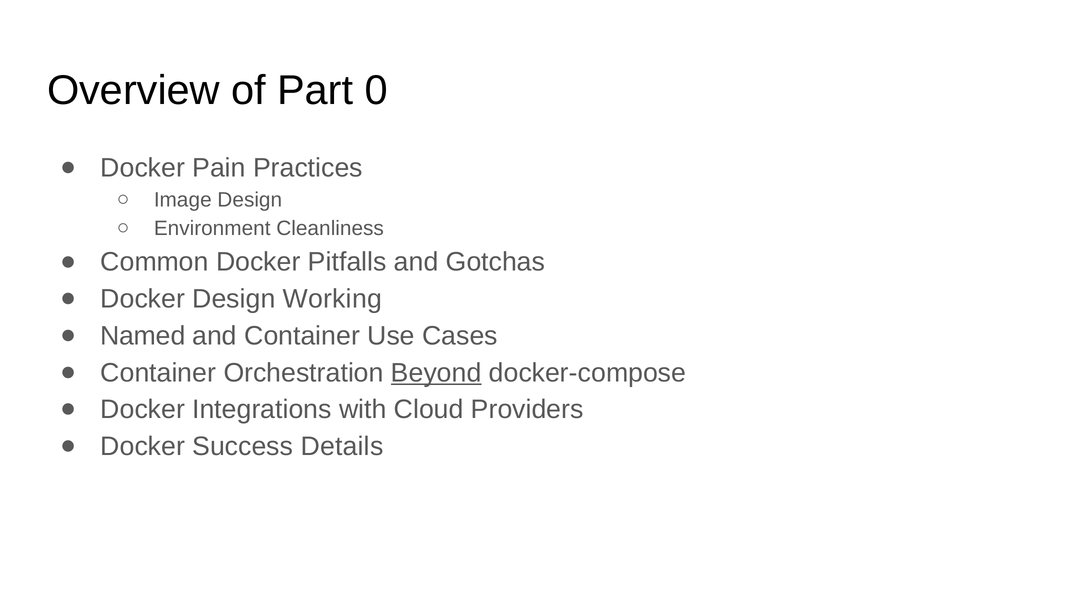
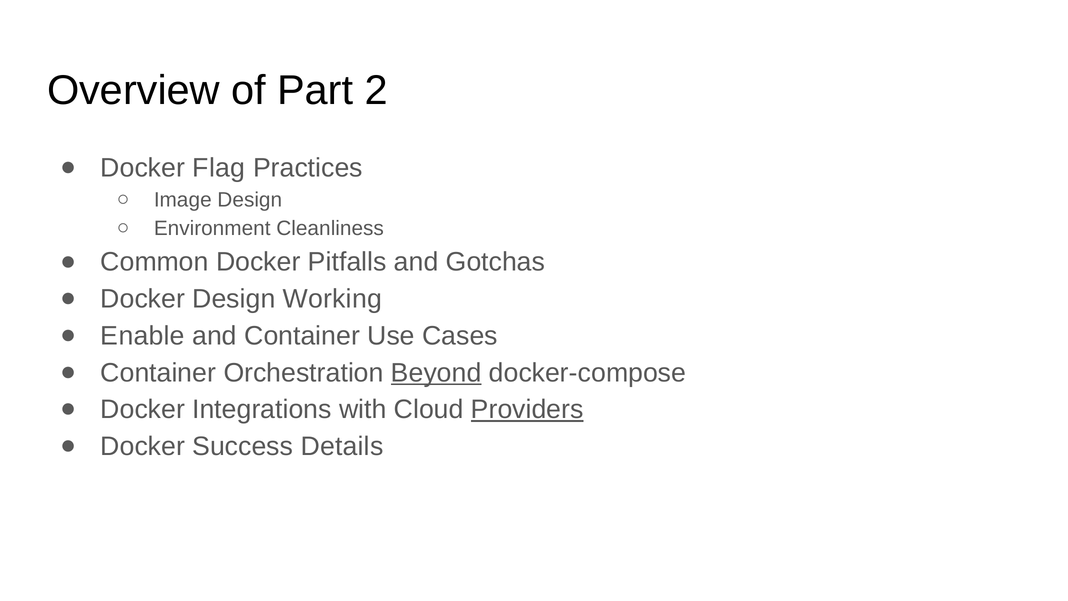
0: 0 -> 2 (376, 90)
Pain: Pain -> Flag (219, 168)
Named: Named -> Enable (143, 336)
Providers underline: none -> present (527, 409)
